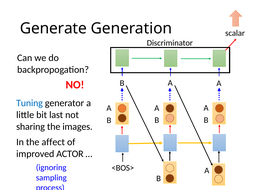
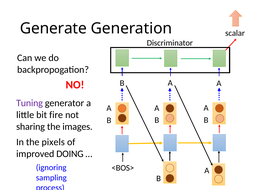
Tuning colour: blue -> purple (30, 103)
last: last -> fire (56, 115)
affect: affect -> pixels (53, 142)
ACTOR: ACTOR -> DOING (70, 154)
